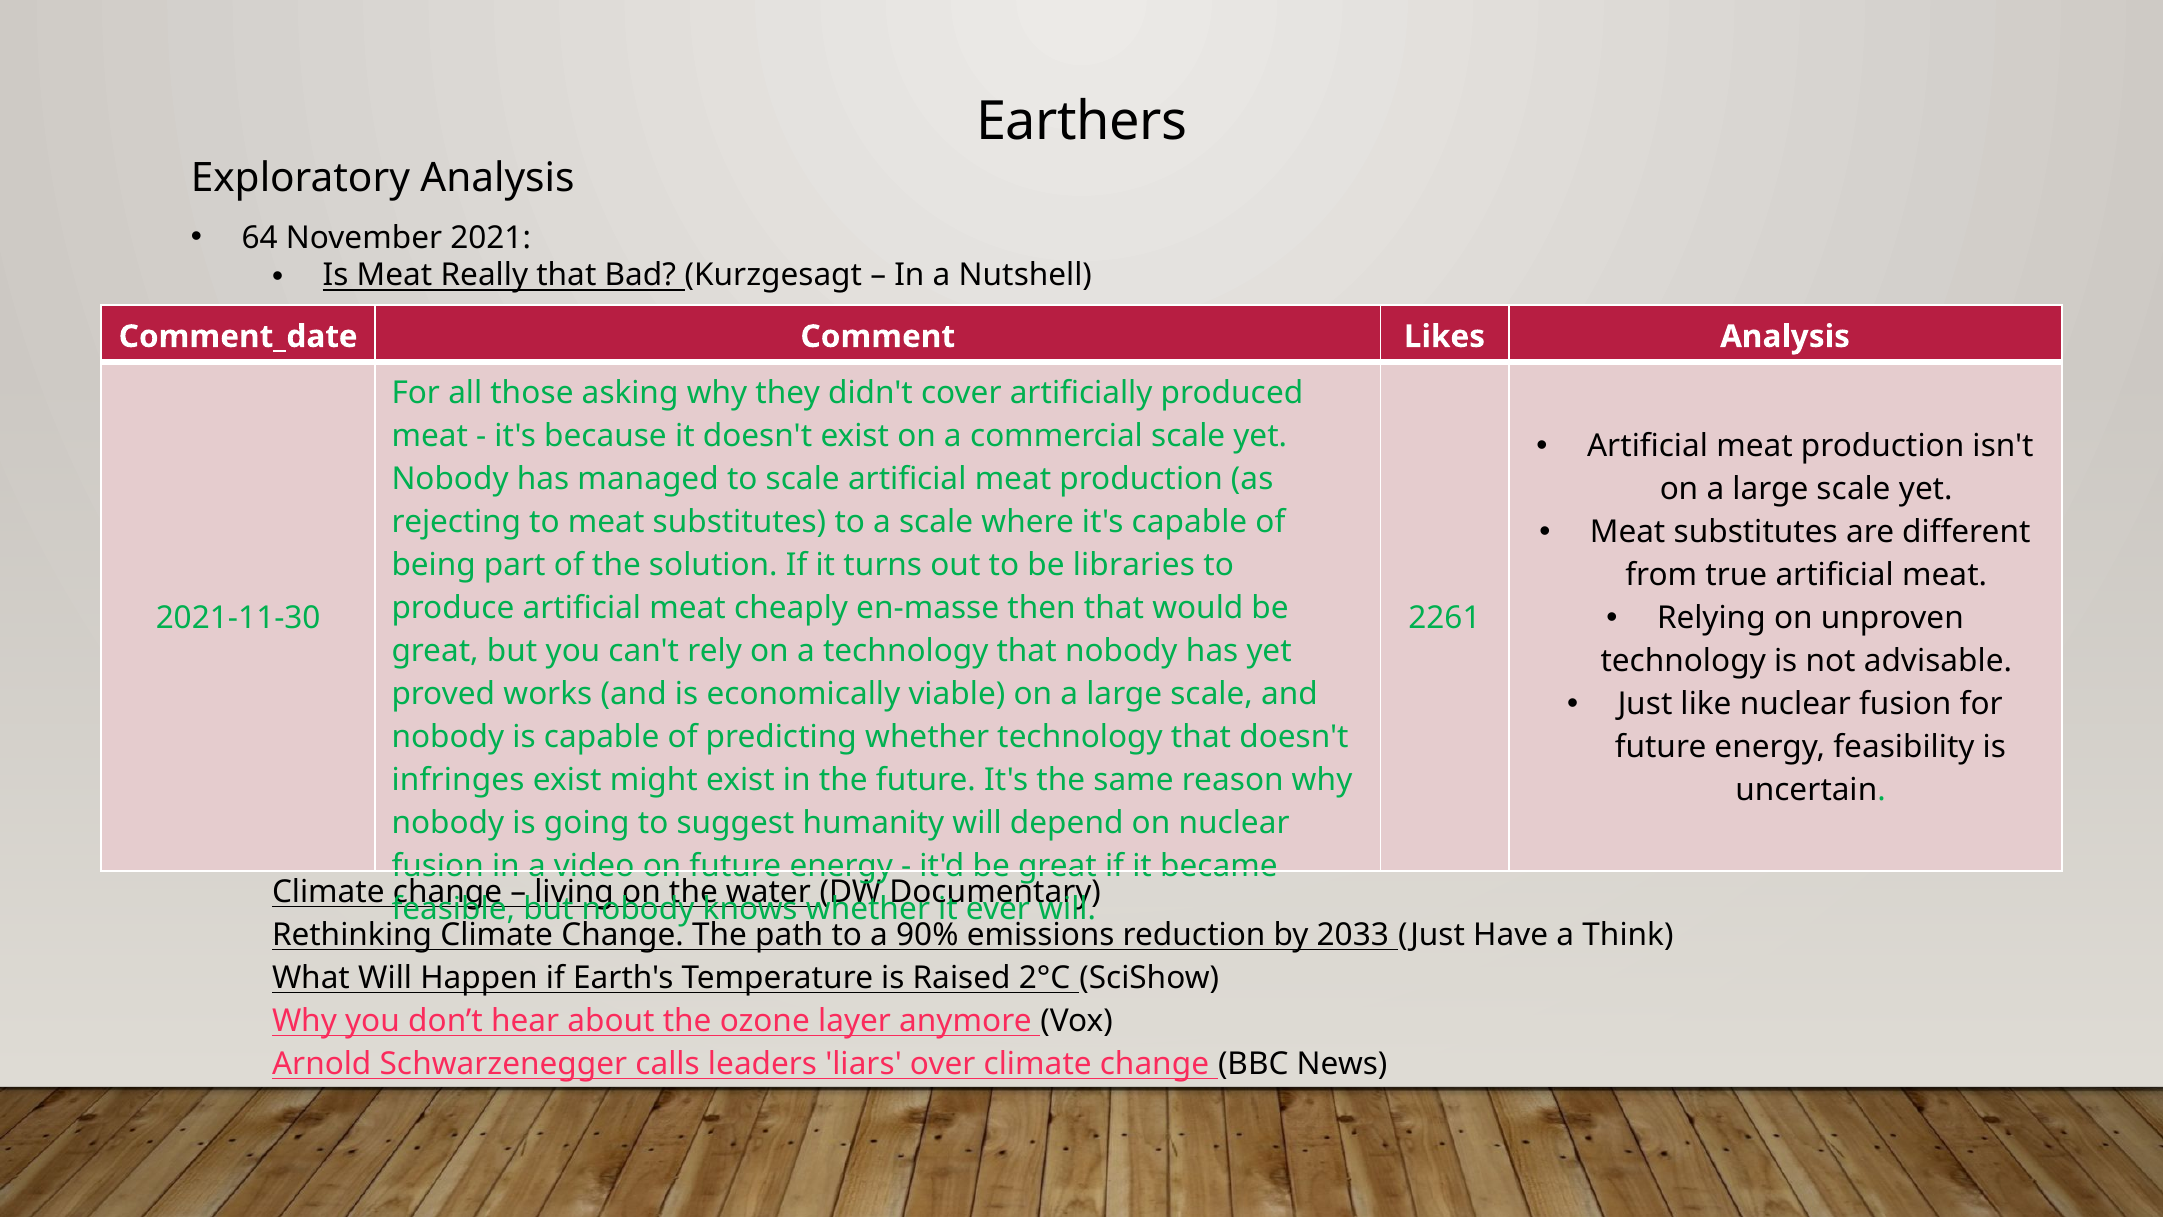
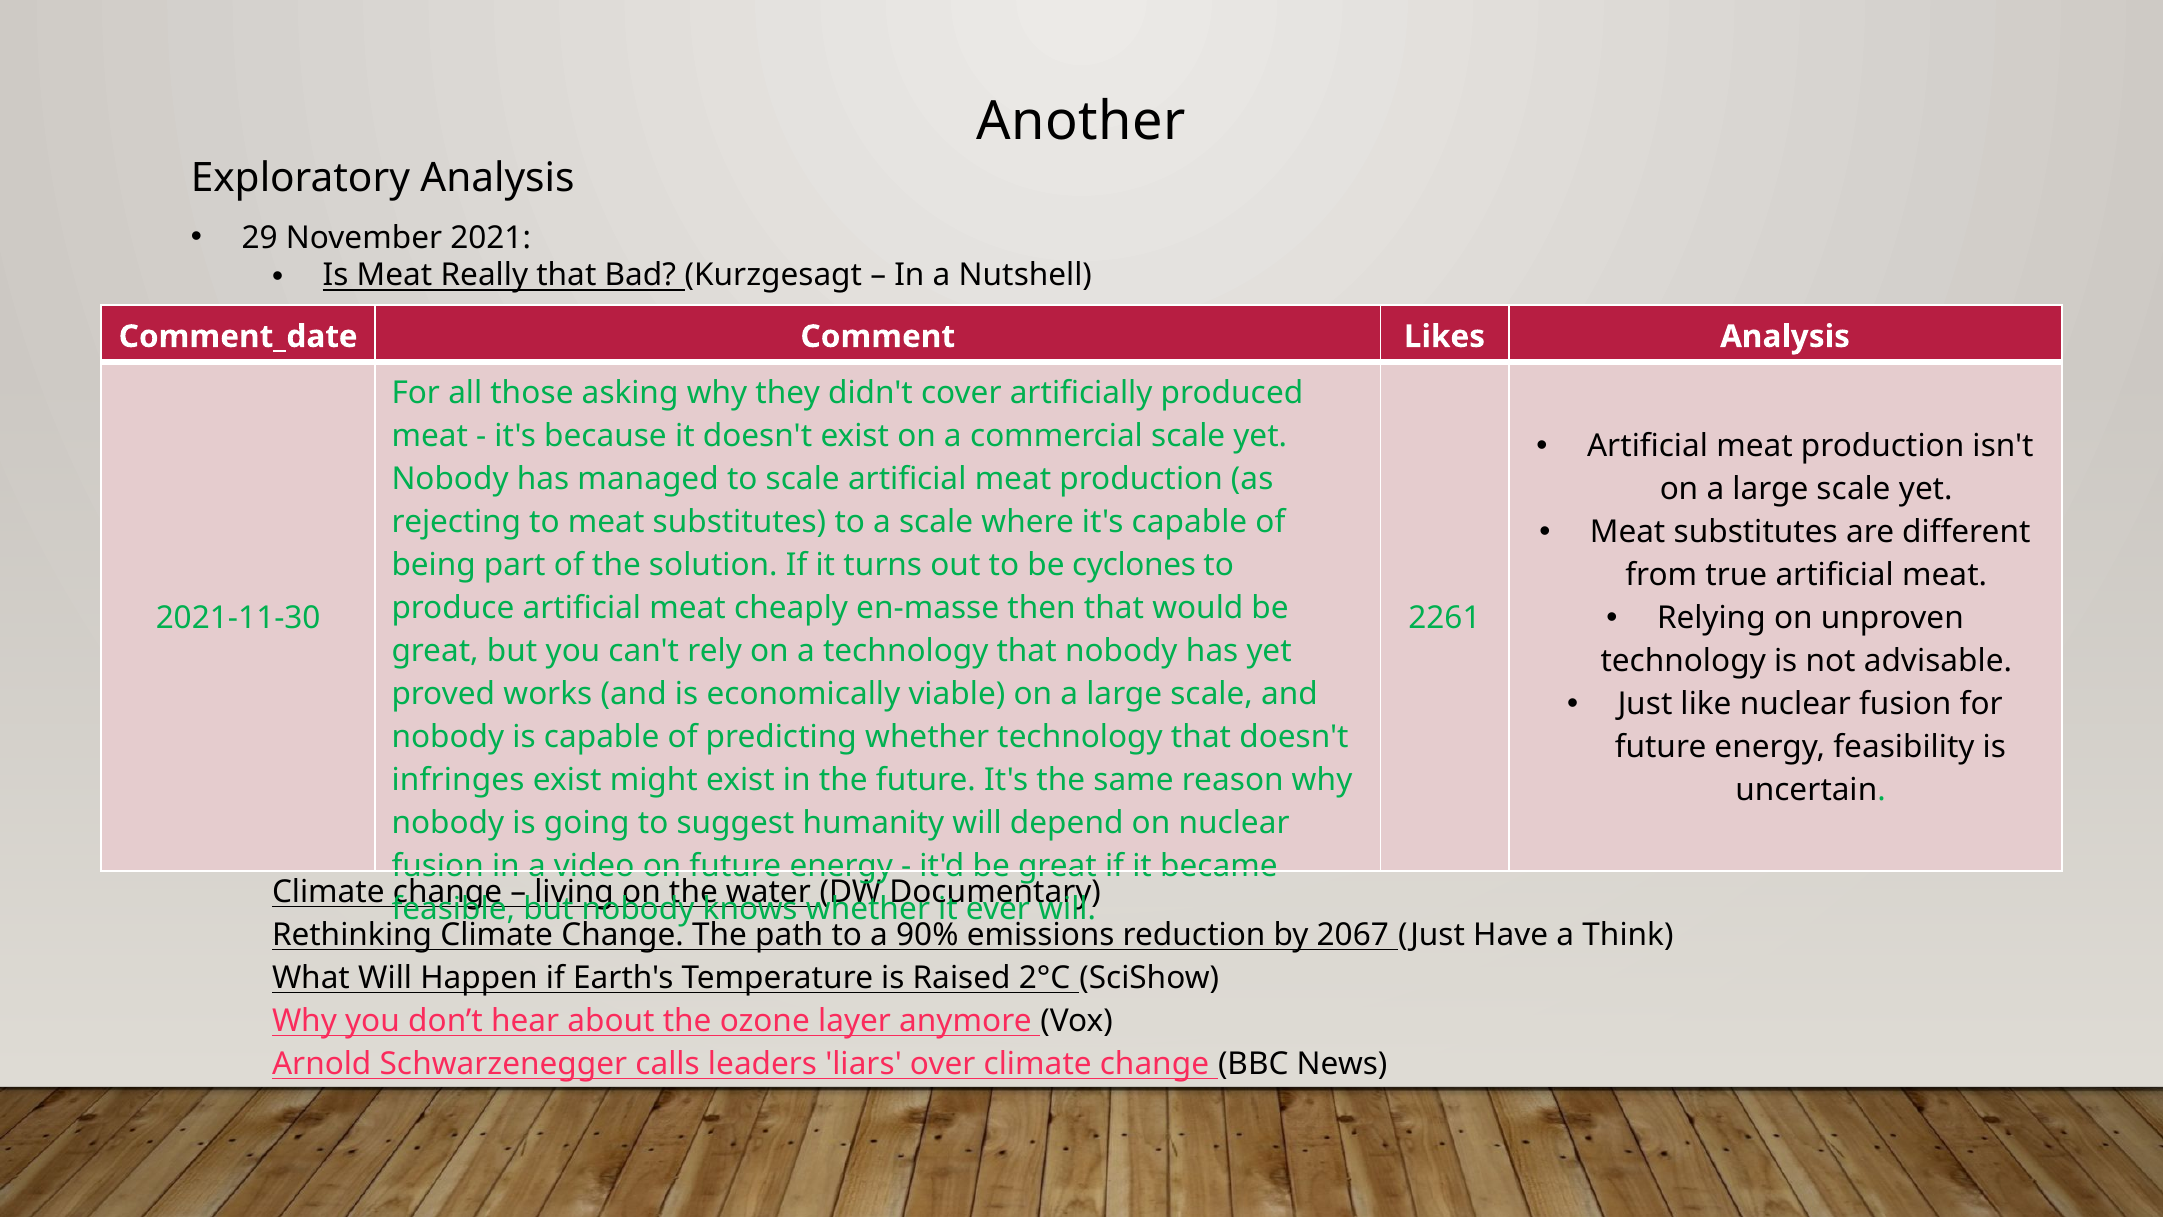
Earthers: Earthers -> Another (1081, 122)
64: 64 -> 29 (260, 238)
libraries: libraries -> cyclones (1134, 565)
2033: 2033 -> 2067 (1353, 935)
